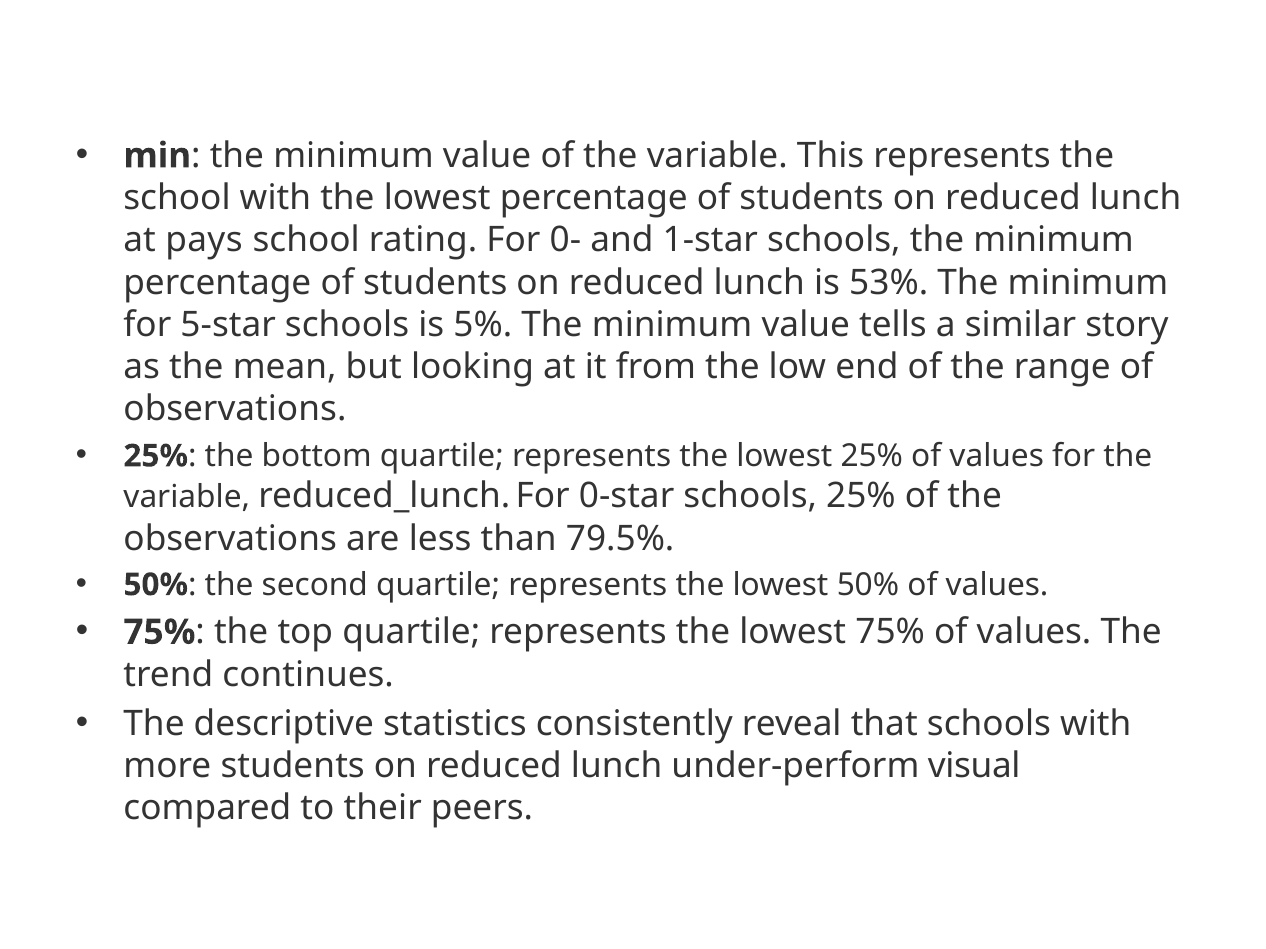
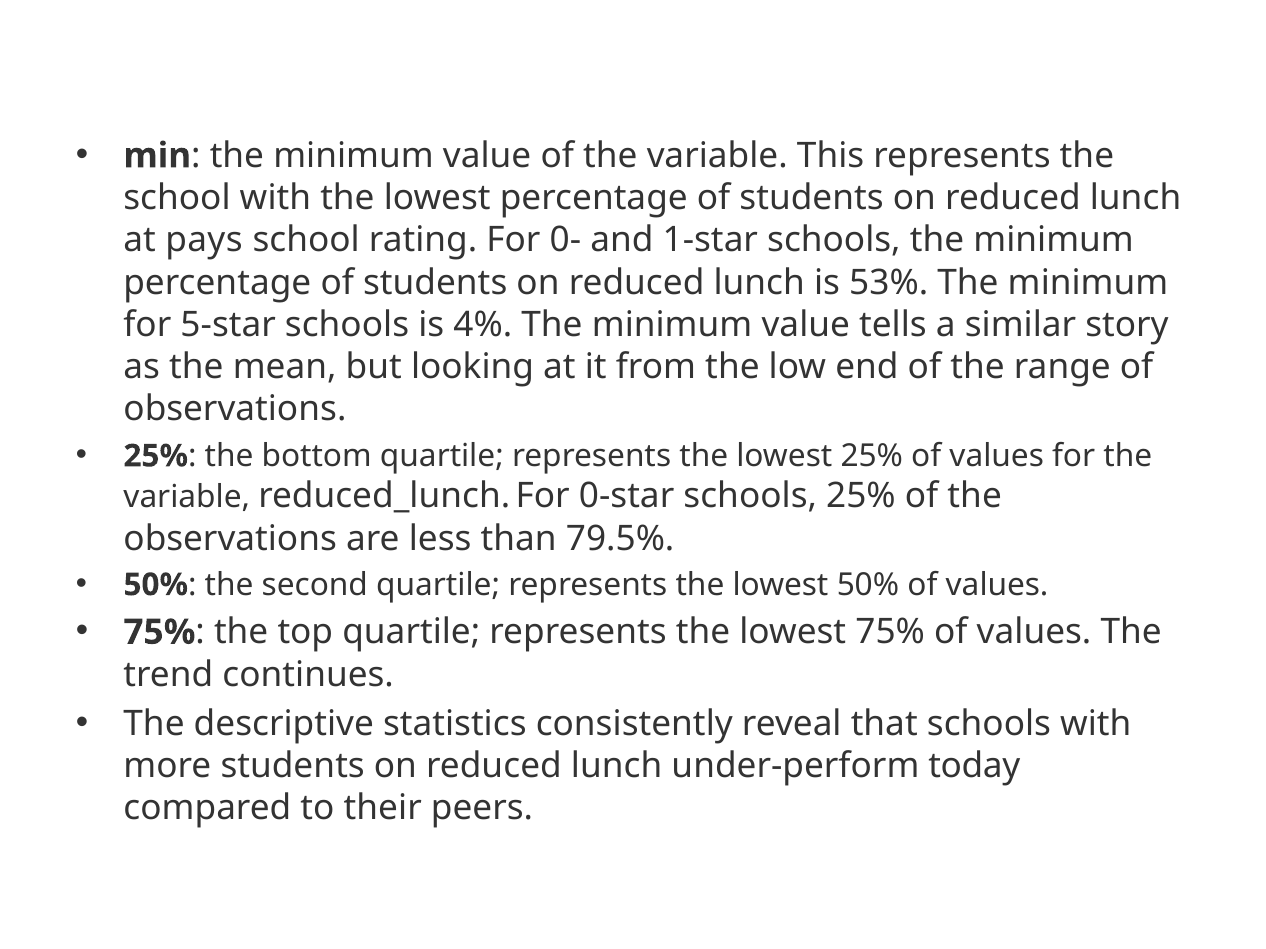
5%: 5% -> 4% (483, 325)
visual: visual -> today (974, 766)
